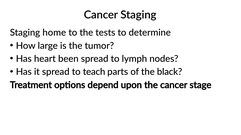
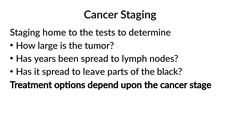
heart: heart -> years (45, 59)
teach: teach -> leave (94, 72)
